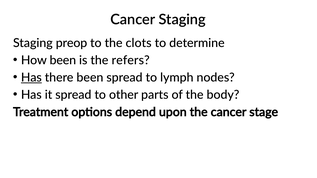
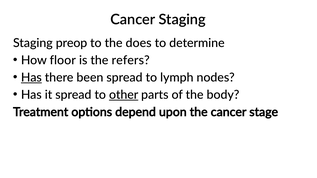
clots: clots -> does (139, 43)
How been: been -> floor (63, 60)
other underline: none -> present (124, 95)
